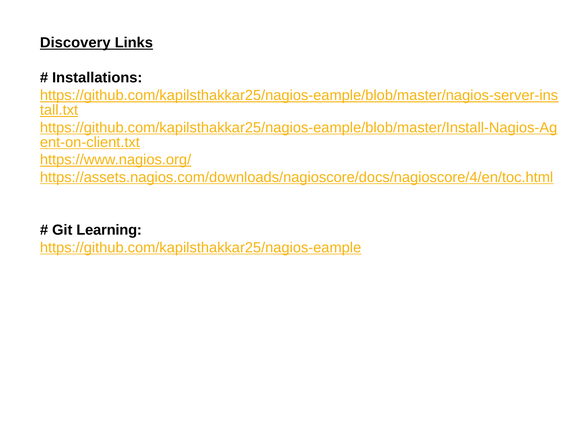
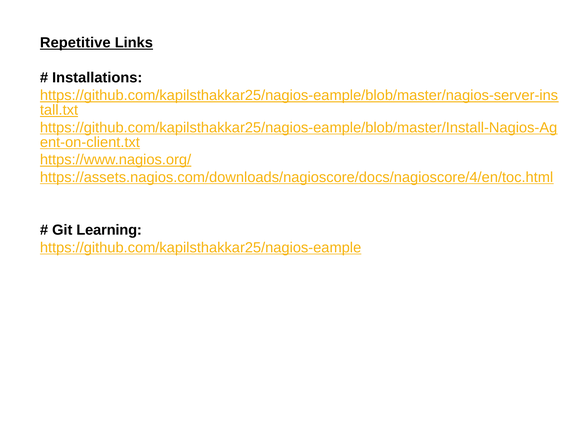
Discovery: Discovery -> Repetitive (75, 43)
